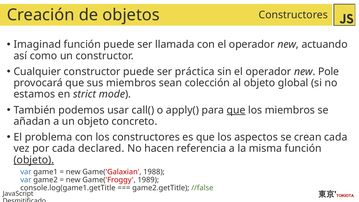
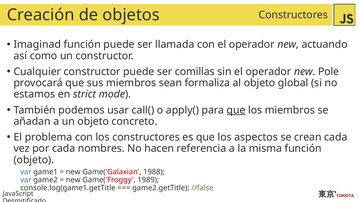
práctica: práctica -> comillas (195, 72)
colección: colección -> formaliza (207, 83)
declared: declared -> nombres (101, 148)
objeto underline: present -> none (34, 160)
